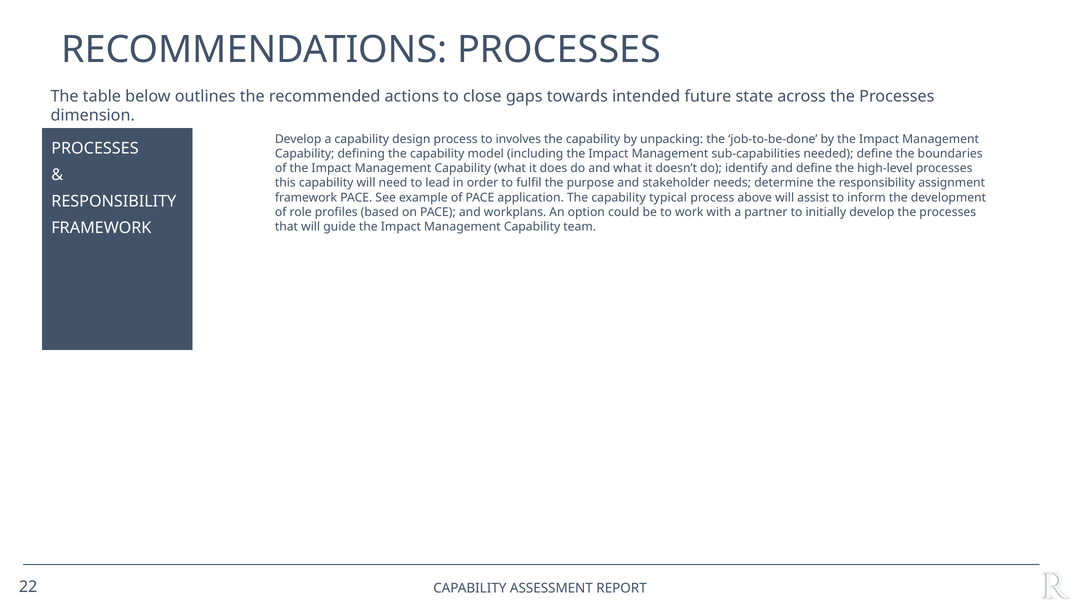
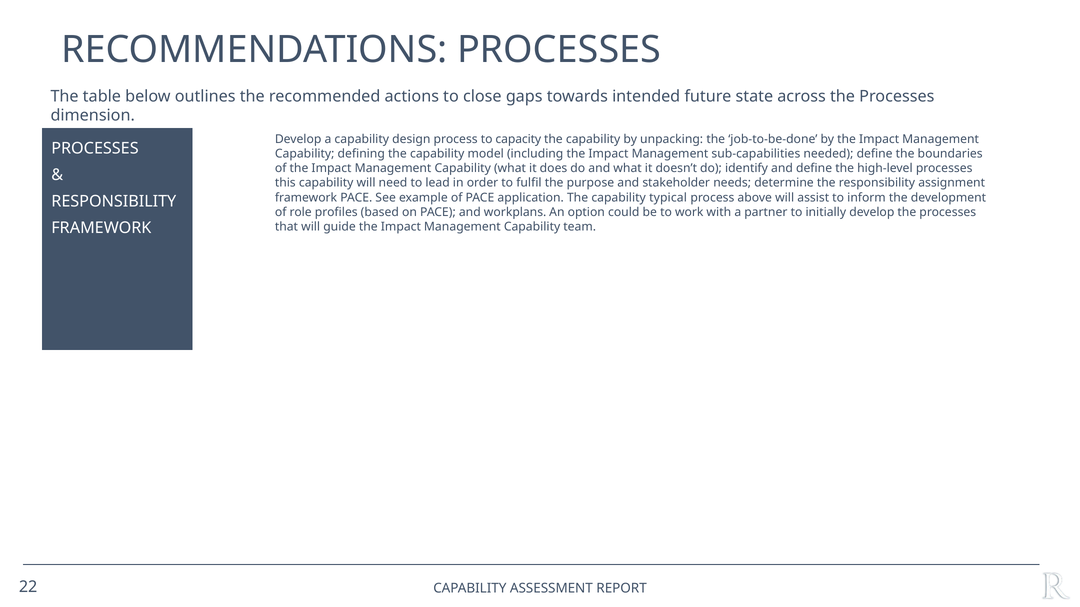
involves: involves -> capacity (518, 139)
